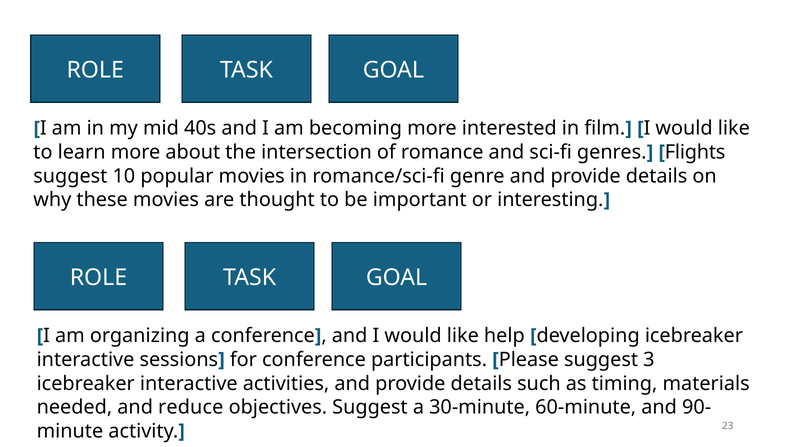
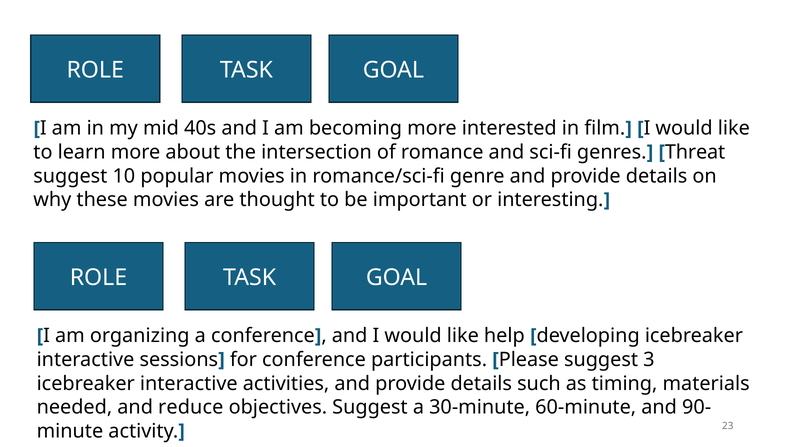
Flights: Flights -> Threat (695, 152)
